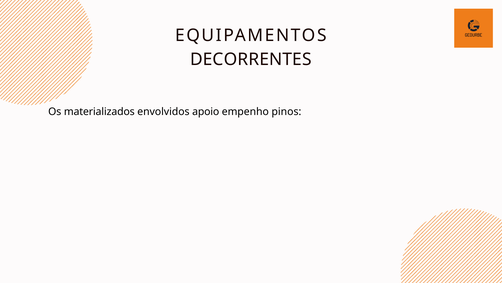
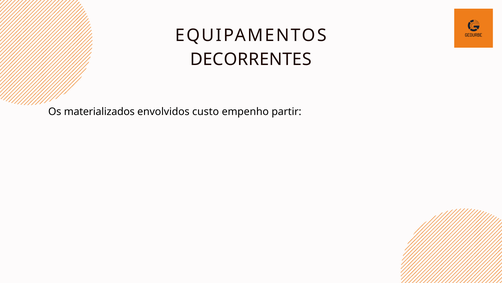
apoio: apoio -> custo (206, 111)
pinos: pinos -> partir (286, 111)
